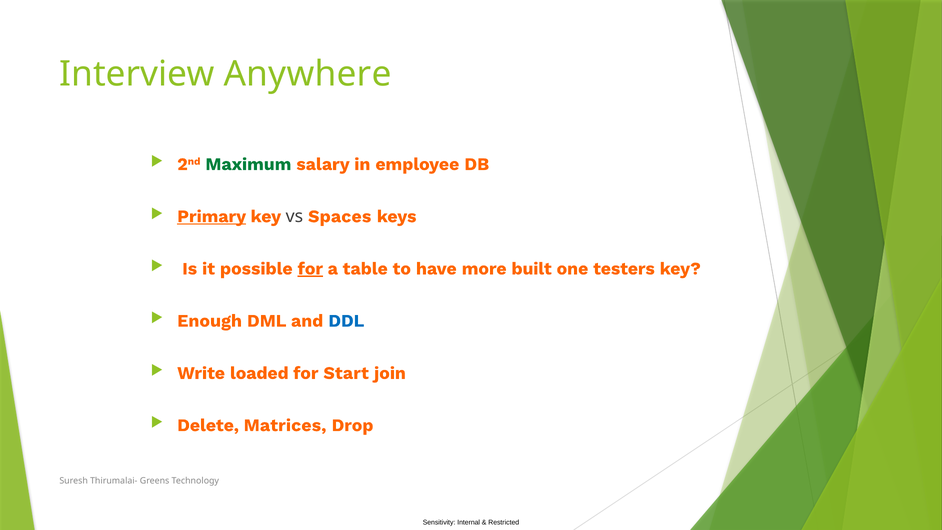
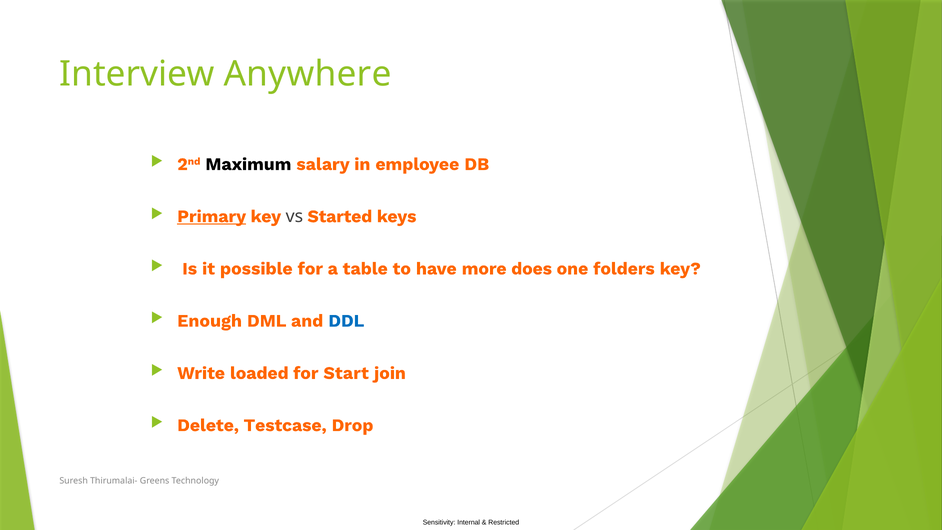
Maximum colour: green -> black (248, 164)
Spaces: Spaces -> Started (340, 216)
for underline: present -> none (310, 269)
built: built -> does (532, 269)
testers: testers -> folders (624, 269)
Matrices: Matrices -> Testcase (285, 425)
